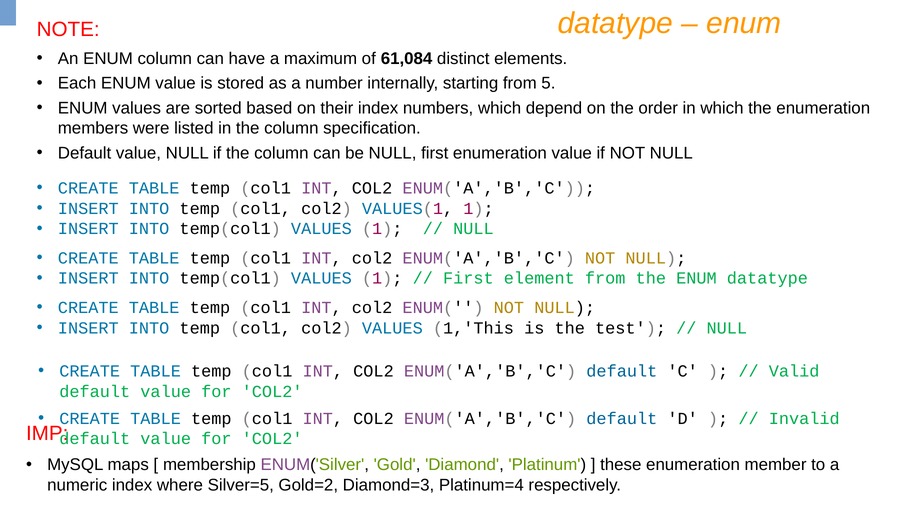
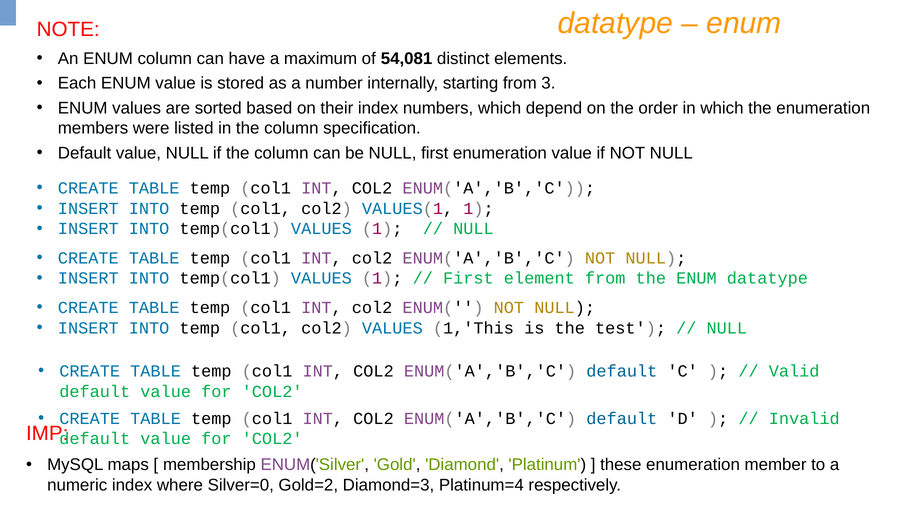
61,084: 61,084 -> 54,081 (407, 59)
5: 5 -> 3 (548, 83)
Silver=5: Silver=5 -> Silver=0 (241, 485)
